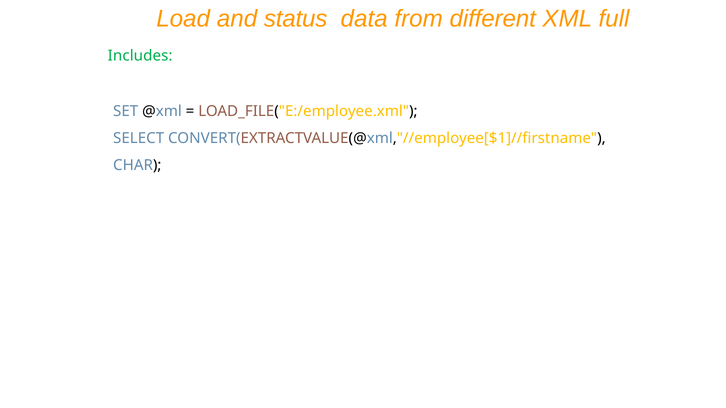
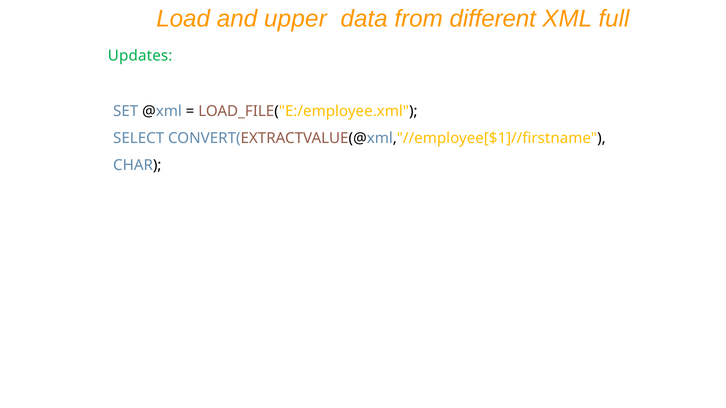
status: status -> upper (295, 19)
Includes: Includes -> Updates (140, 56)
